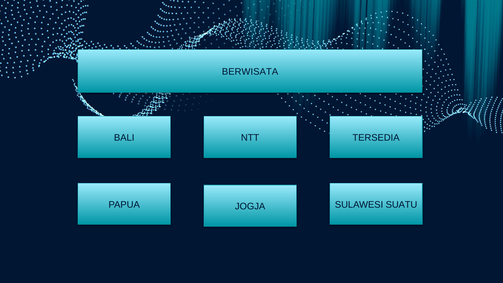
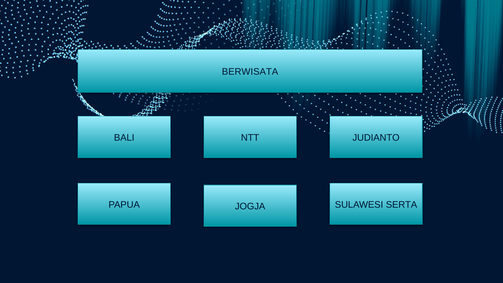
TERSEDIA: TERSEDIA -> JUDIANTO (376, 138)
SUATU: SUATU -> SERTA (401, 205)
